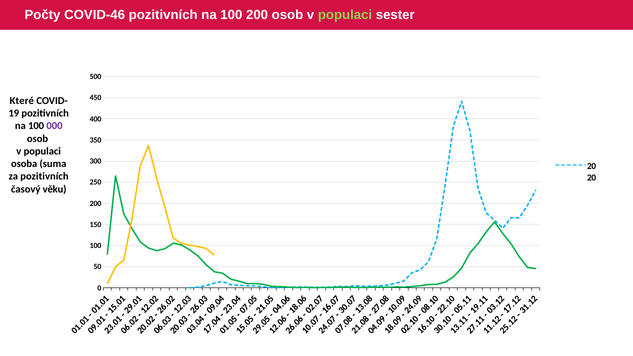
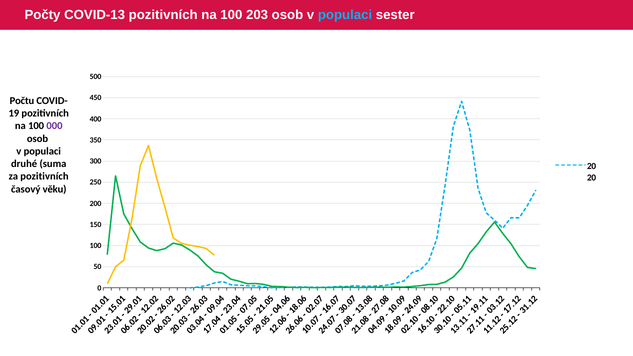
COVID-46: COVID-46 -> COVID-13 (95, 15)
100 200: 200 -> 203 (257, 15)
populaci colour: light green -> light blue (345, 15)
Které: Které -> Počtu (22, 101)
osoba: osoba -> druhé (24, 164)
